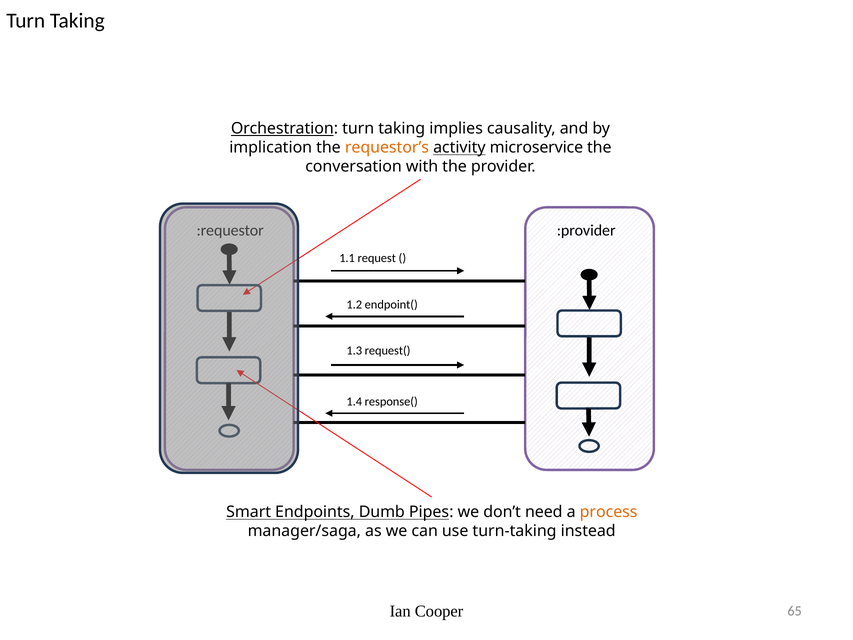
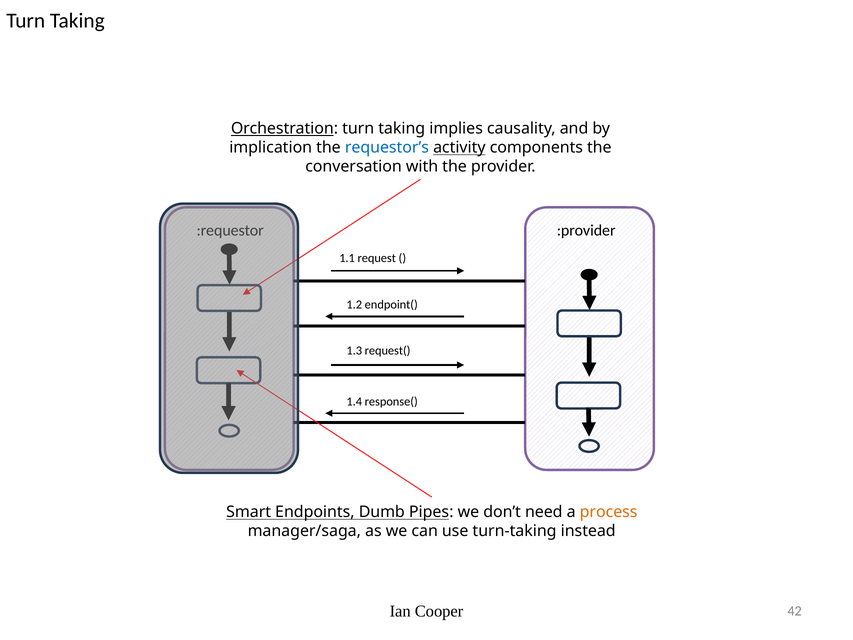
requestor’s colour: orange -> blue (387, 147)
microservice: microservice -> components (536, 147)
65: 65 -> 42 (795, 611)
